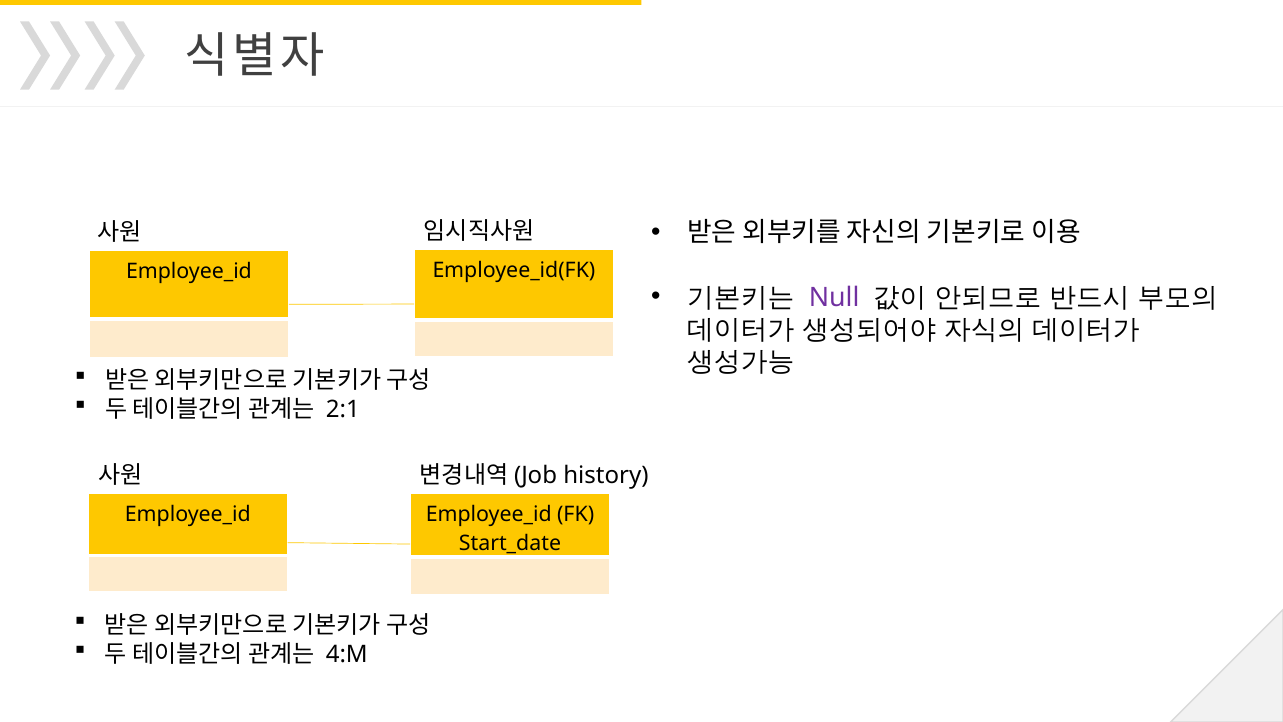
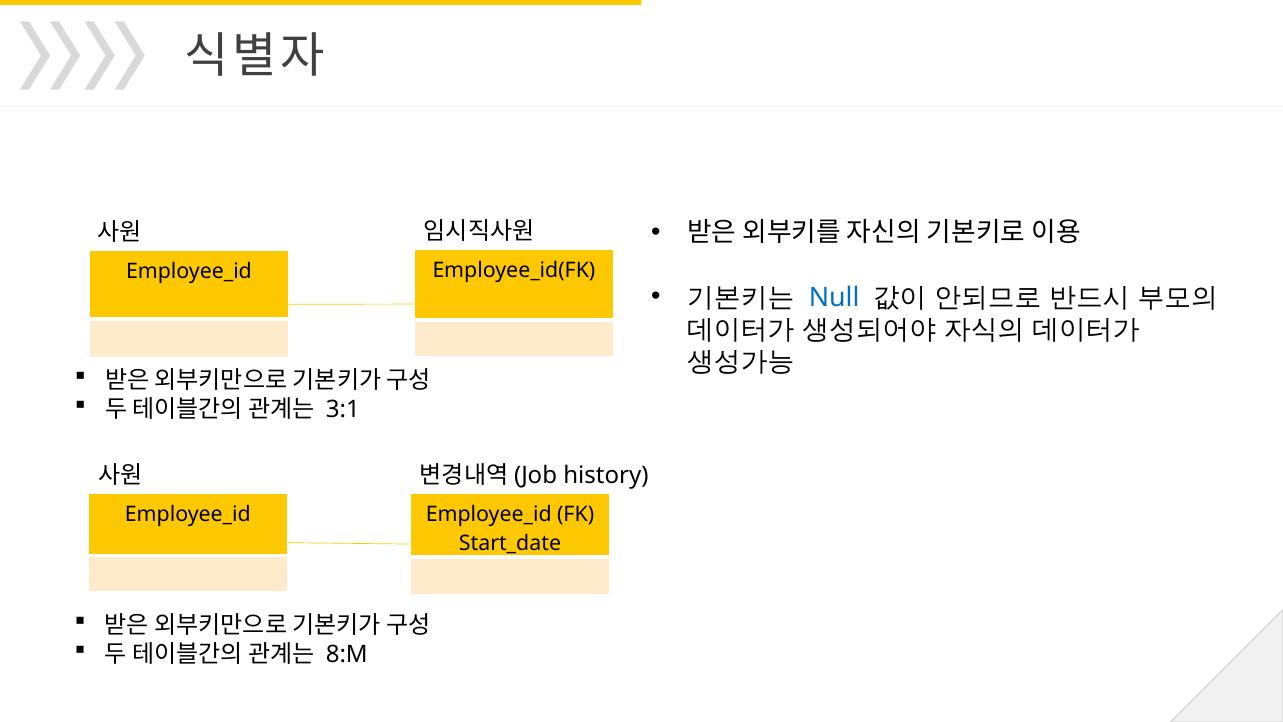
Null colour: purple -> blue (834, 297)
2:1: 2:1 -> 3:1 (343, 409)
4:M: 4:M -> 8:M (347, 654)
